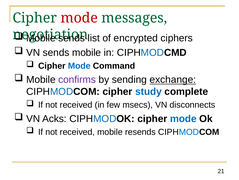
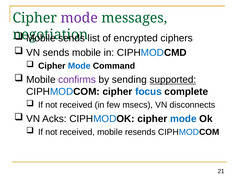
mode colour: red -> purple (79, 18)
exchange: exchange -> supported (173, 79)
study: study -> focus (148, 91)
